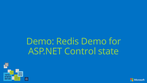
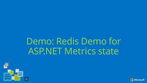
Control: Control -> Metrics (80, 51)
